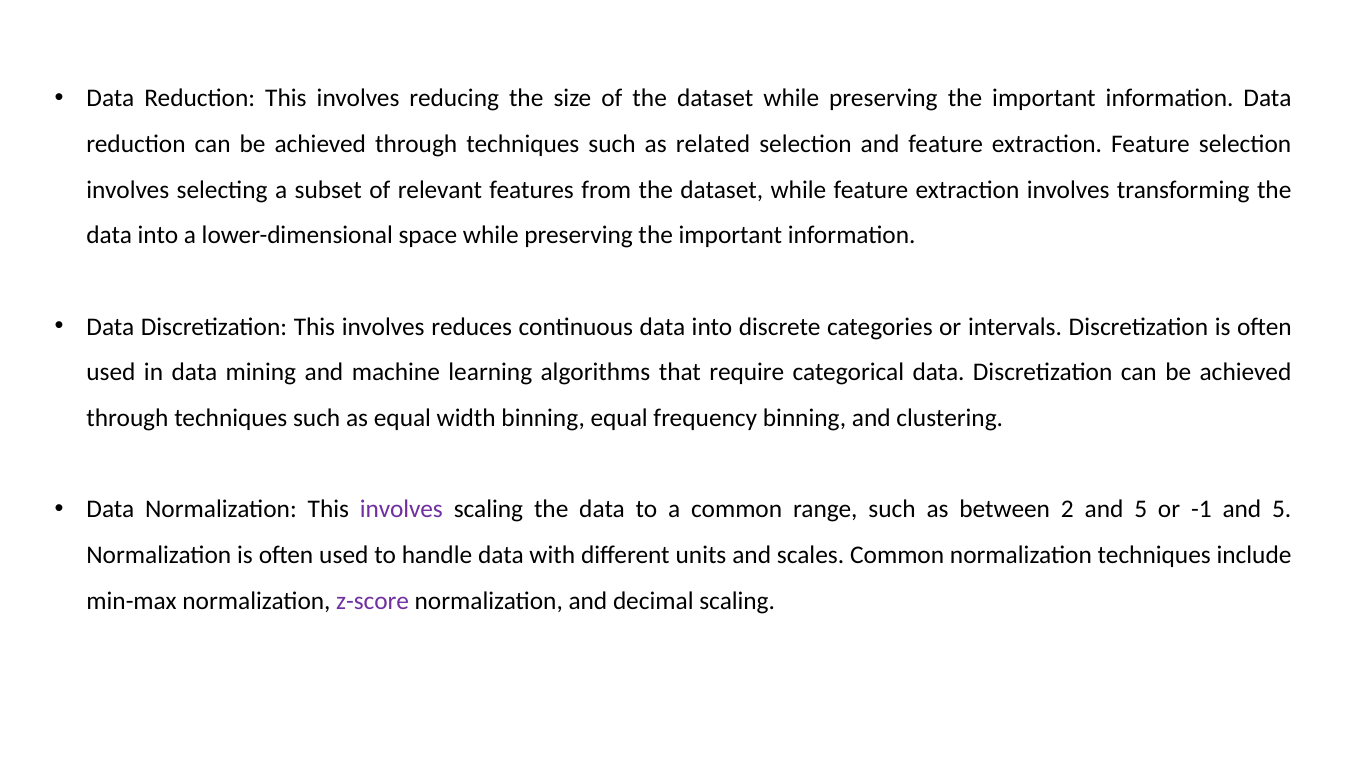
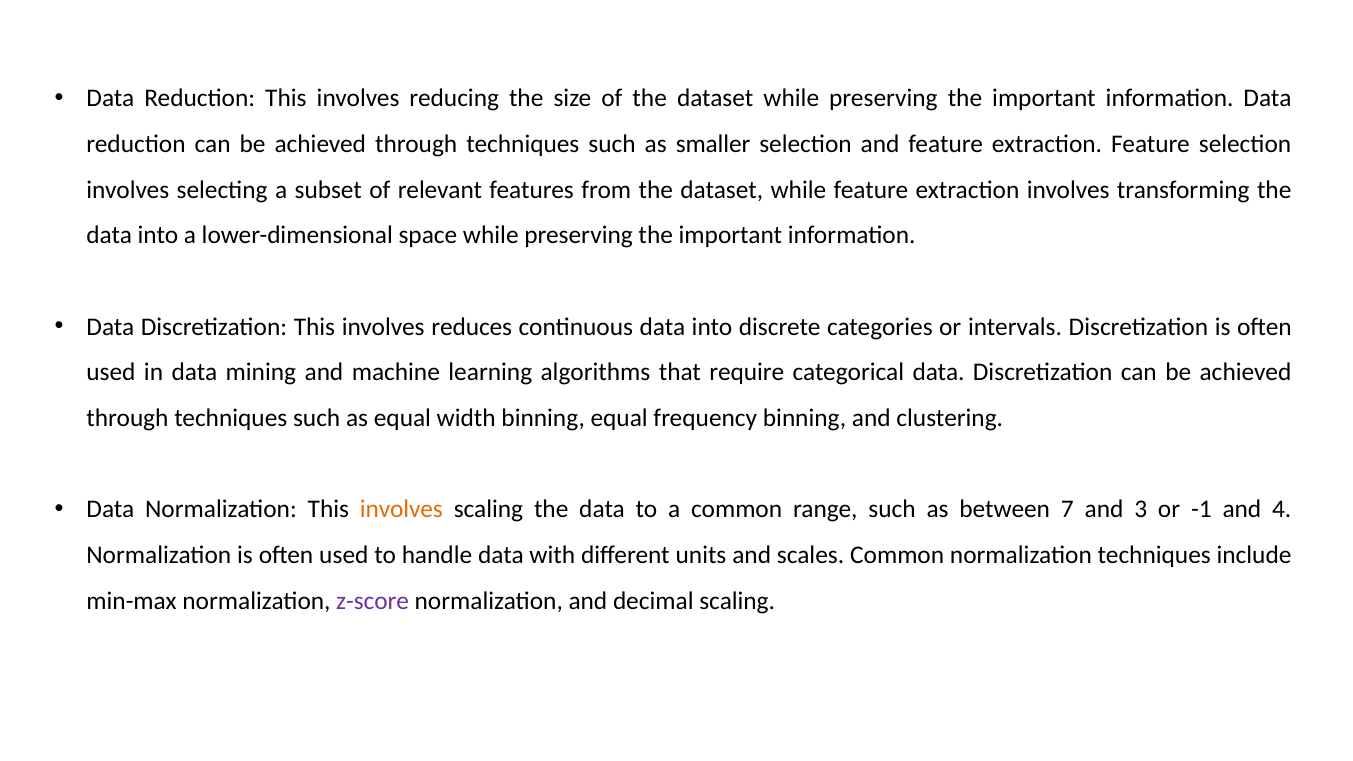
related: related -> smaller (713, 144)
involves colour: purple -> orange (401, 509)
2: 2 -> 7 (1067, 509)
5: 5 -> 3 (1141, 509)
-1 and 5: 5 -> 4 (1282, 509)
